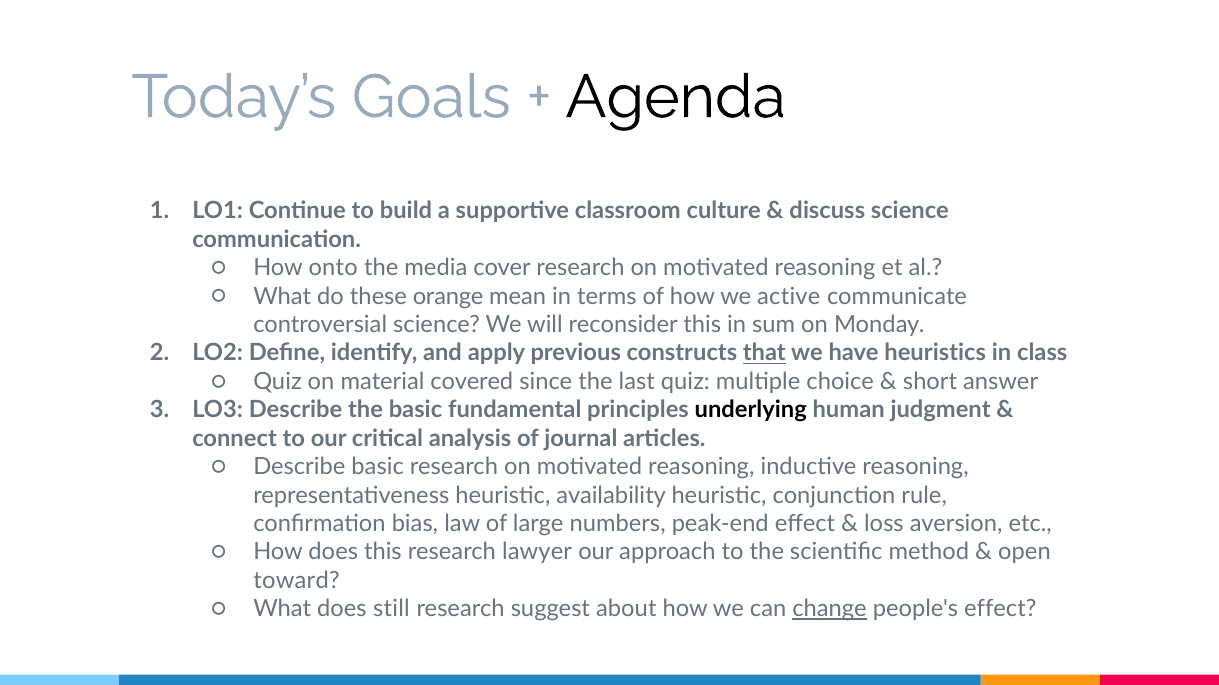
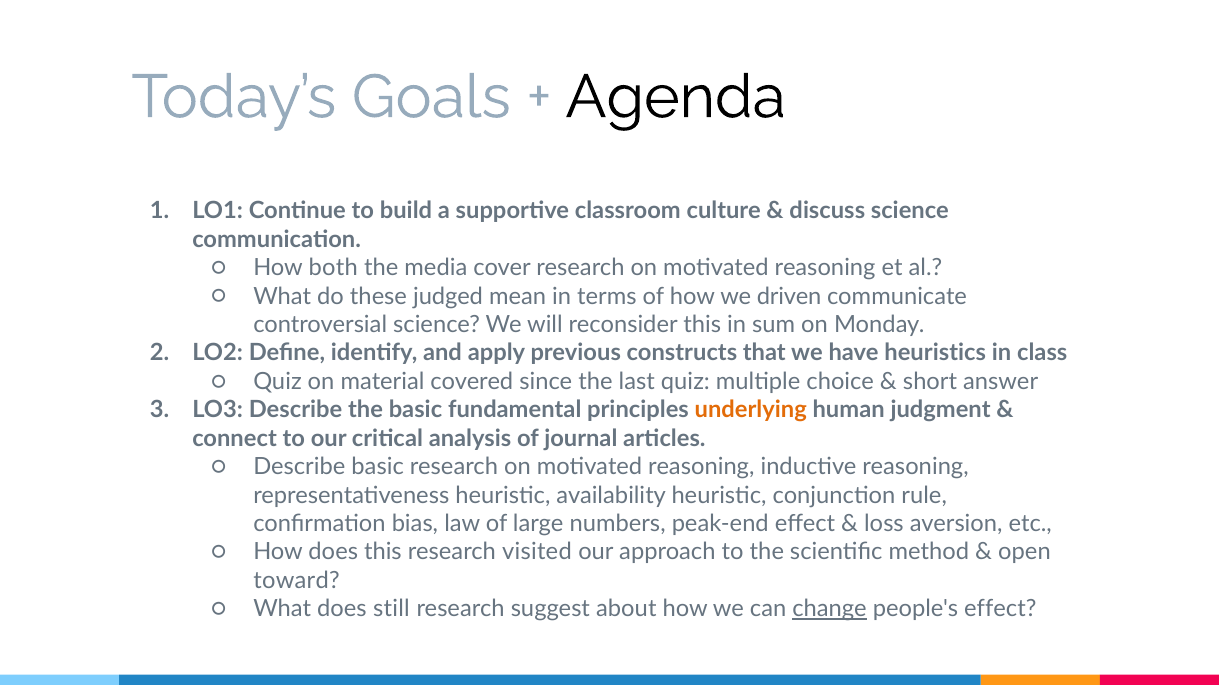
onto: onto -> both (333, 268)
orange: orange -> judged (448, 297)
active: active -> driven (789, 297)
that underline: present -> none (764, 354)
underlying colour: black -> orange (751, 410)
lawyer: lawyer -> visited (537, 553)
